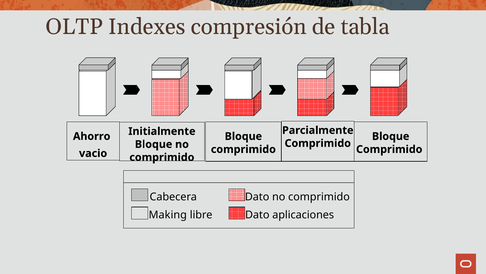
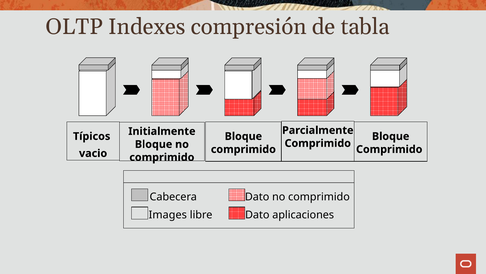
Ahorro: Ahorro -> Típicos (92, 136)
Making: Making -> Images (168, 214)
